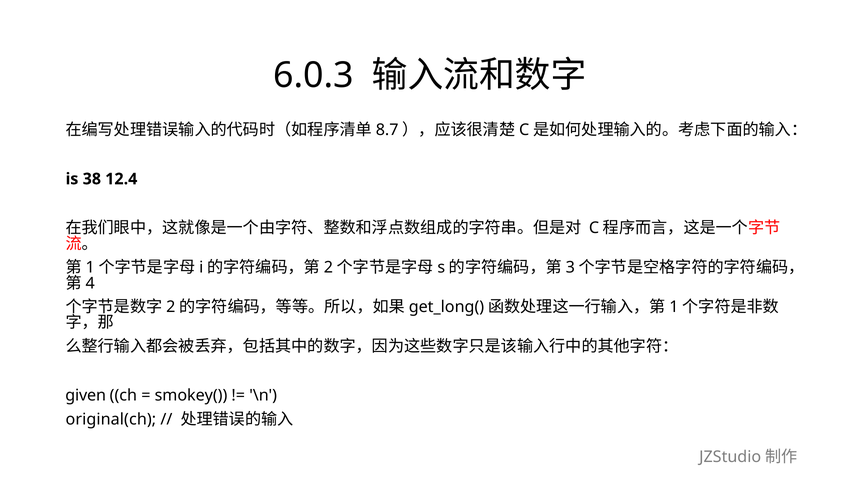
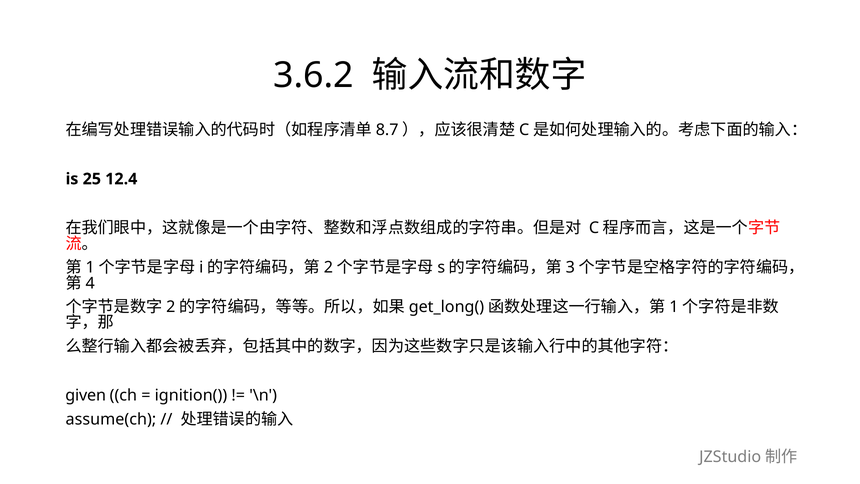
6.0.3: 6.0.3 -> 3.6.2 (314, 75)
38: 38 -> 25 (92, 179)
smokey(: smokey( -> ignition( (191, 395)
original(ch: original(ch -> assume(ch (111, 419)
